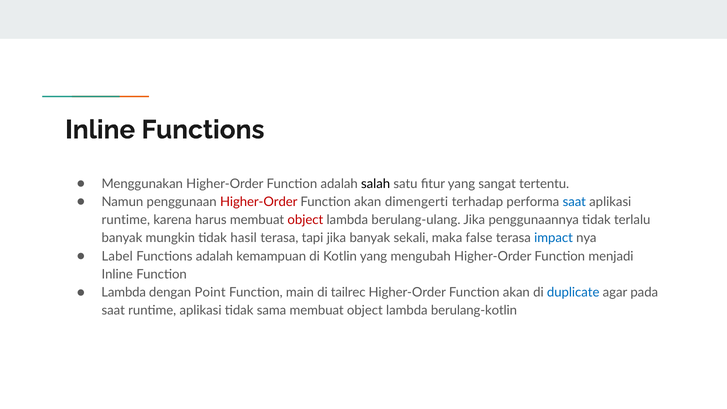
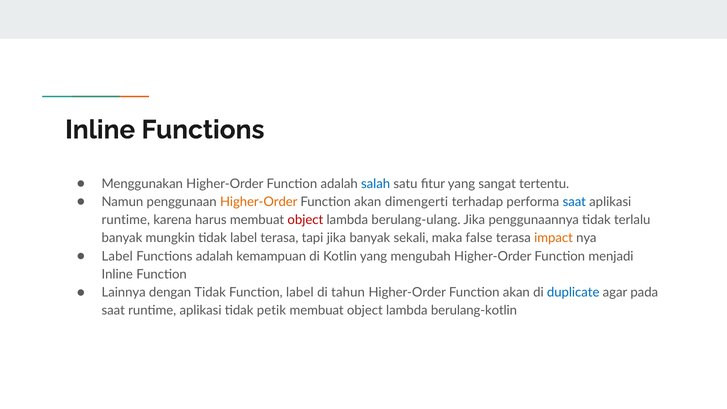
salah colour: black -> blue (376, 184)
Higher-Order colour: red -> orange (259, 202)
tidak hasil: hasil -> label (244, 238)
impact colour: blue -> orange (554, 238)
Lambda: Lambda -> Lainnya (124, 292)
dengan Point: Point -> Tidak (210, 292)
Function main: main -> label (300, 292)
tailrec: tailrec -> tahun (348, 292)
sama: sama -> petik (271, 311)
